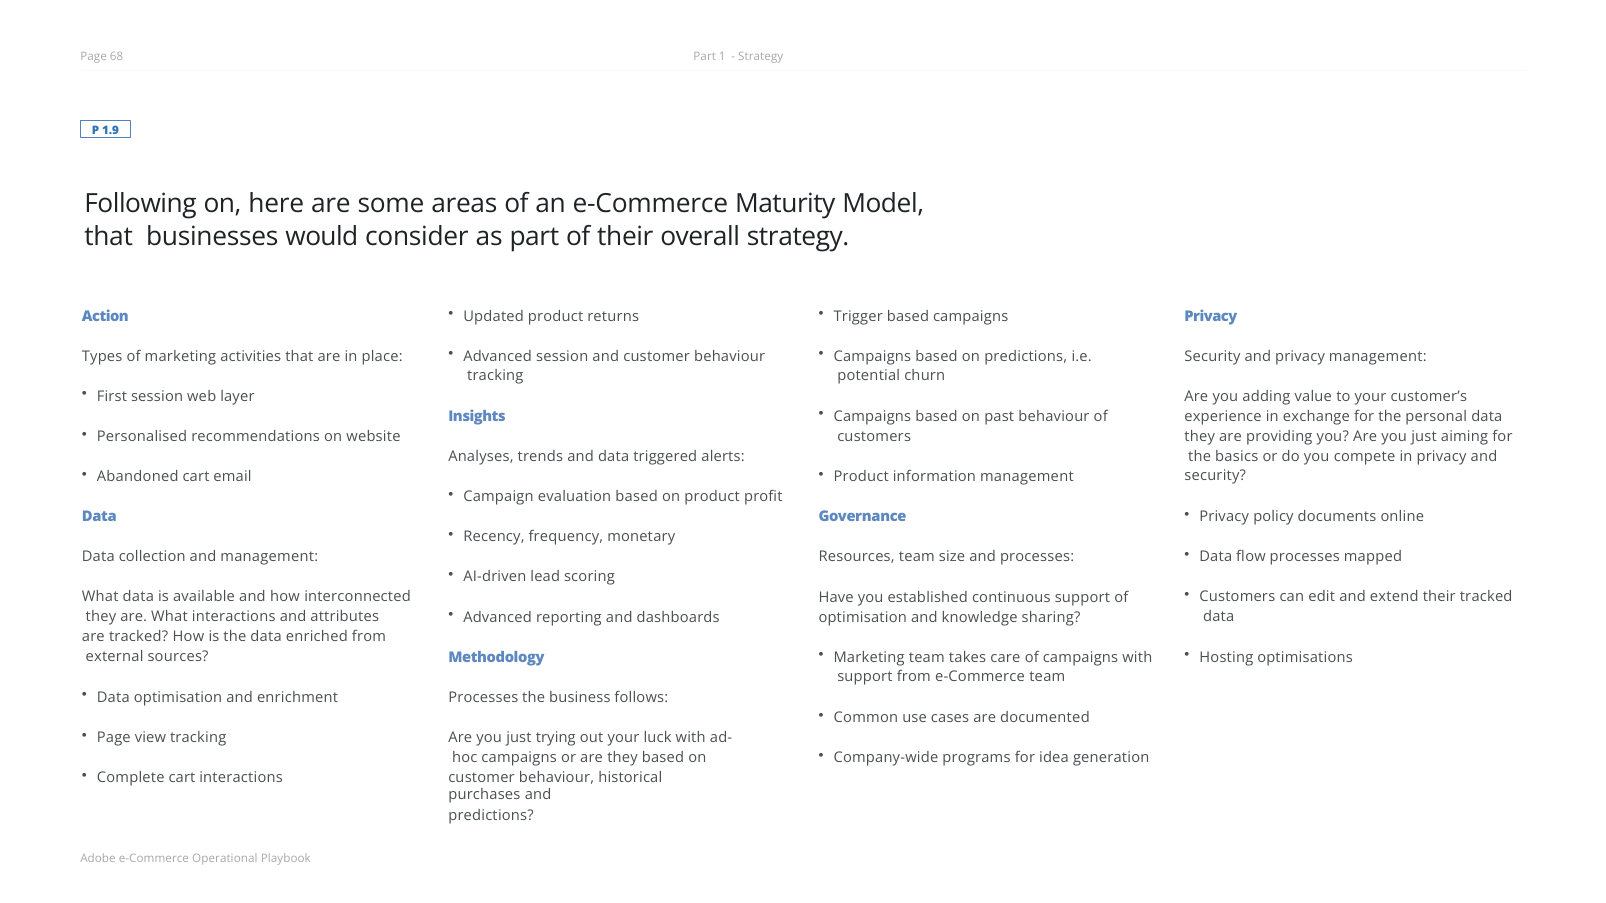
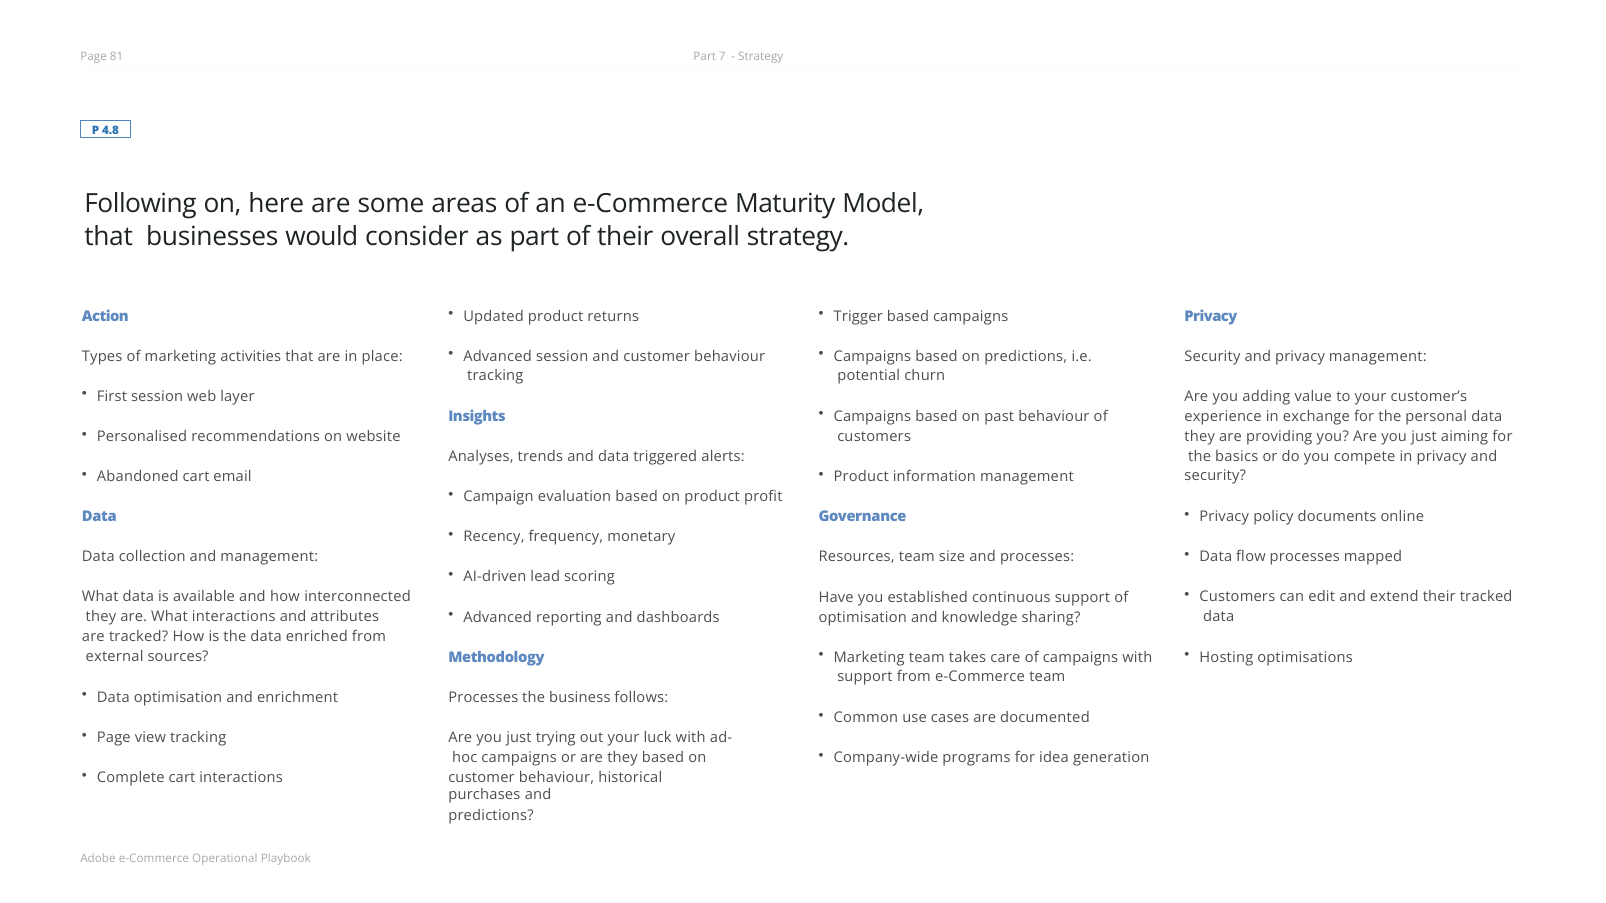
68: 68 -> 81 (117, 56)
1: 1 -> 7 (722, 56)
1.9: 1.9 -> 4.8 (111, 131)
